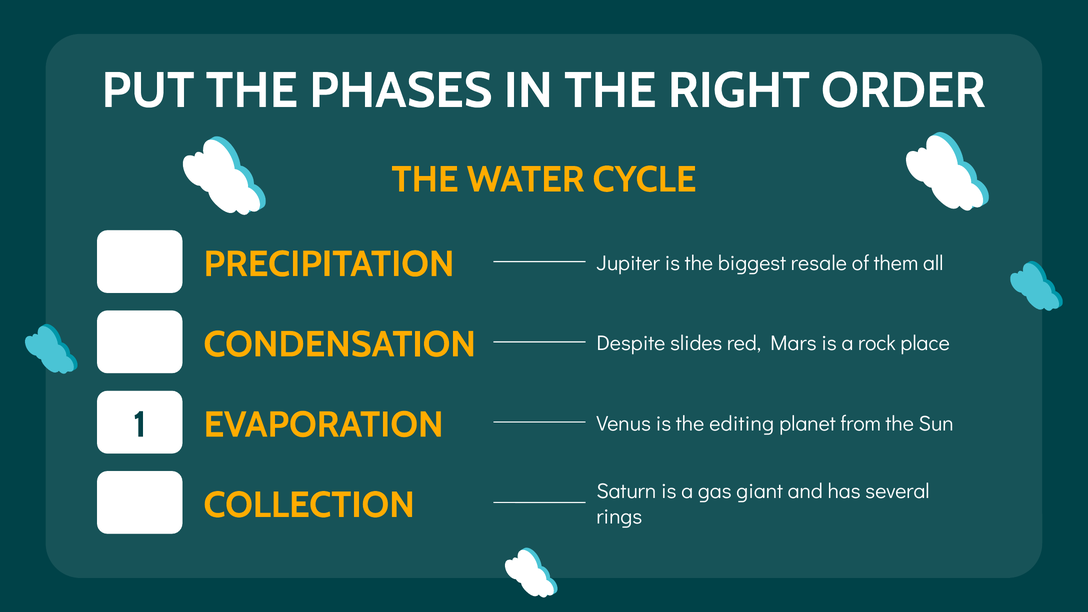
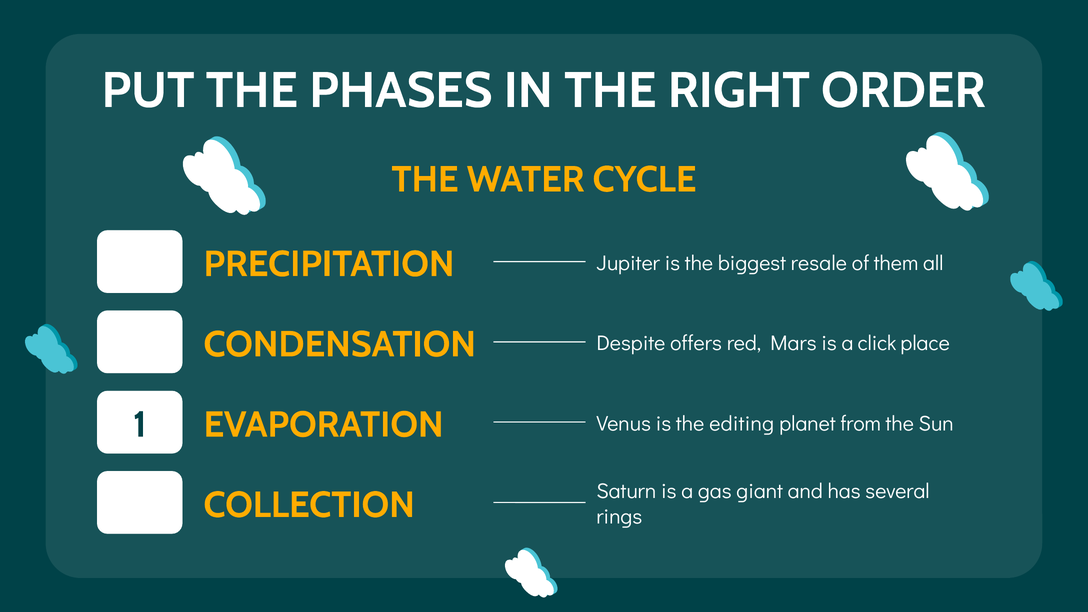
slides: slides -> offers (696, 343)
rock: rock -> click (877, 343)
